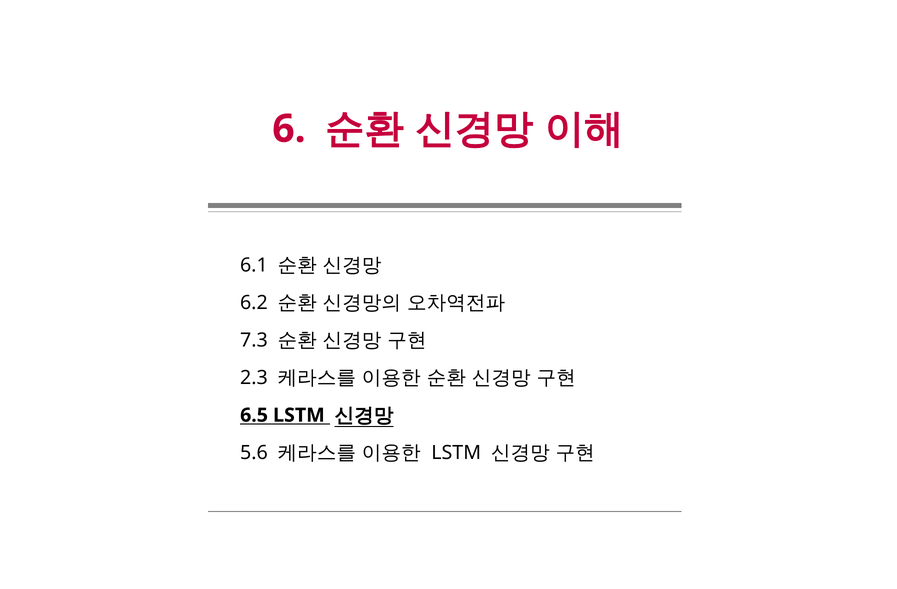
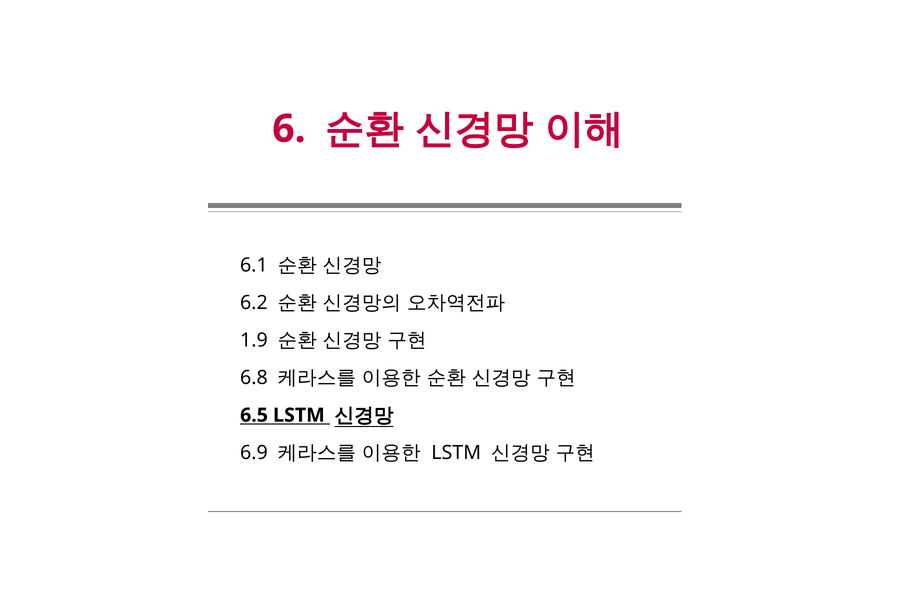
7.3: 7.3 -> 1.9 (254, 340)
2.3: 2.3 -> 6.8 (254, 378)
5.6: 5.6 -> 6.9 (254, 453)
